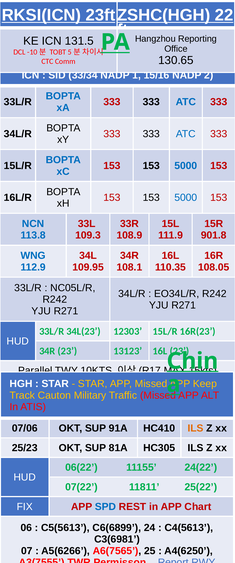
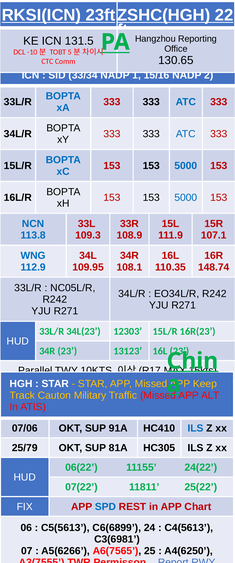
901.8: 901.8 -> 107.1 (214, 235)
108.05: 108.05 -> 148.74 (214, 267)
ILS colour: orange -> blue (196, 428)
25/23: 25/23 -> 25/79 (25, 447)
